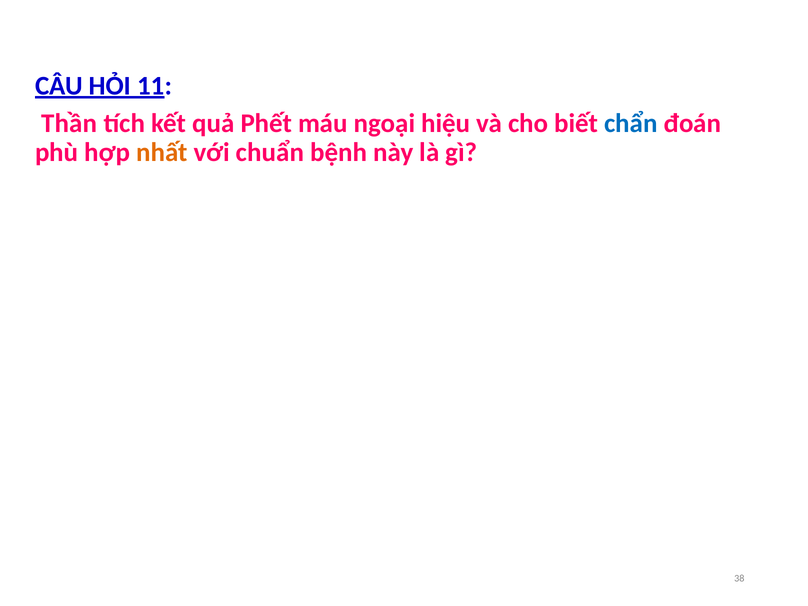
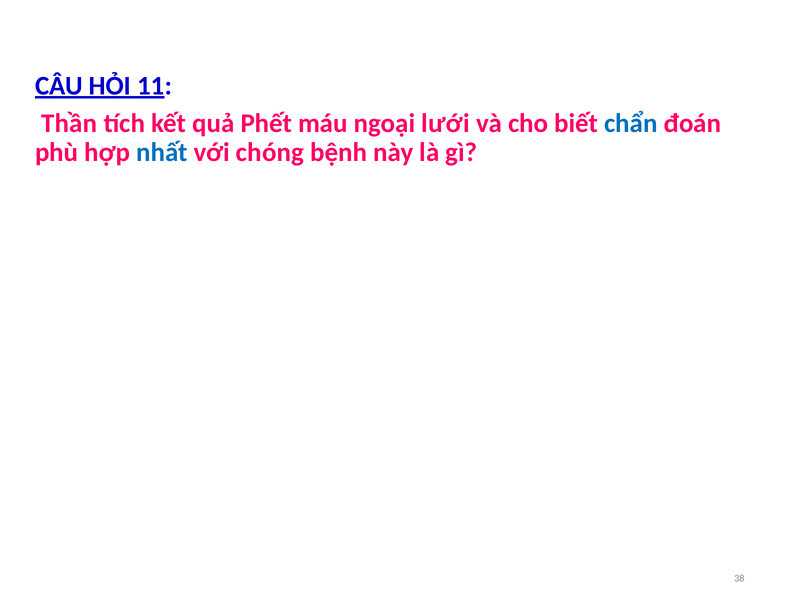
hiệu: hiệu -> lưới (446, 123)
nhất colour: orange -> blue (162, 152)
chuẩn: chuẩn -> chóng (270, 152)
